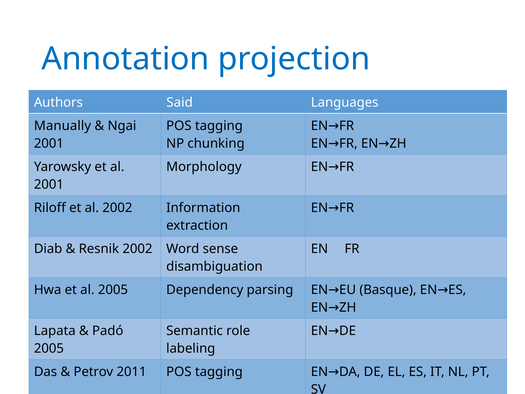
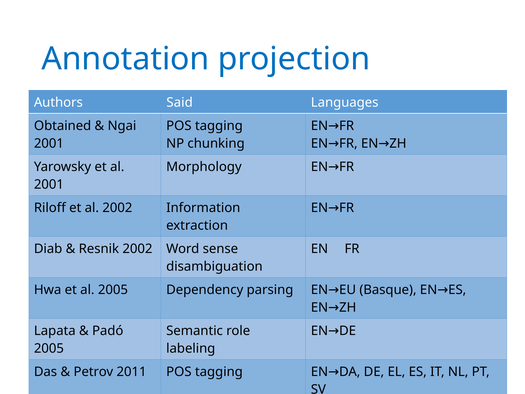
Manually: Manually -> Obtained (63, 126)
